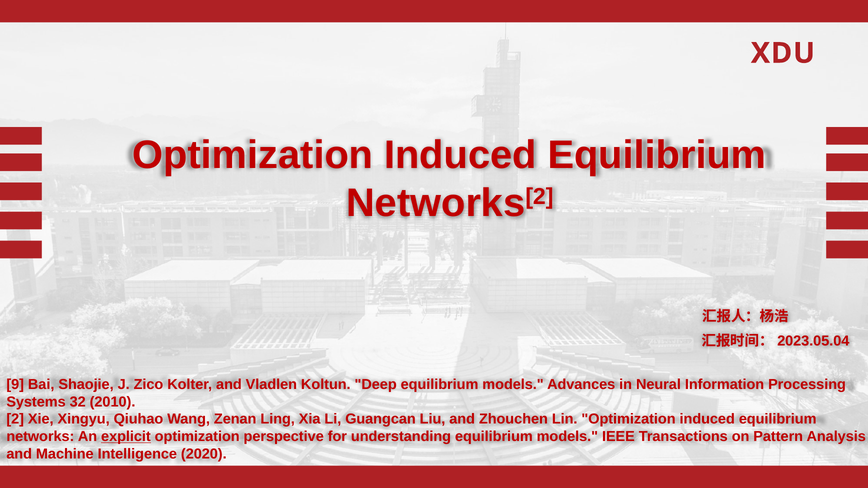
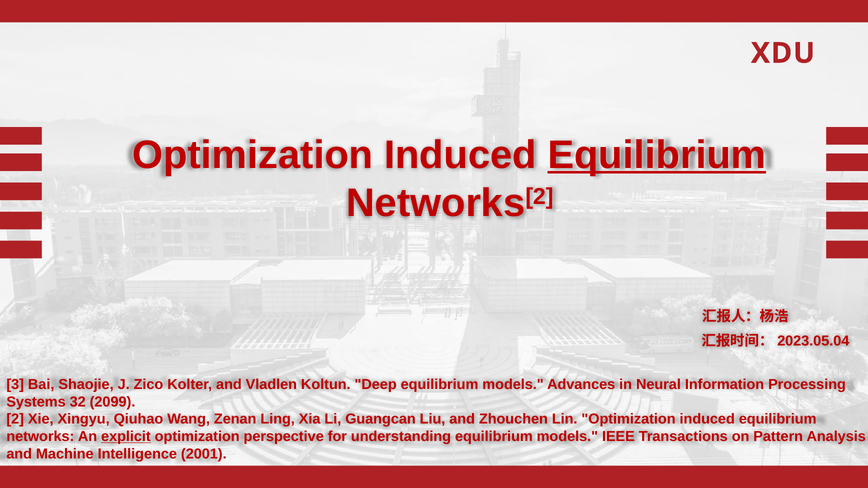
Equilibrium underline: none -> present (657, 155)
9: 9 -> 3 (15, 385)
2010: 2010 -> 2099 (113, 402)
2020: 2020 -> 2001 (204, 454)
